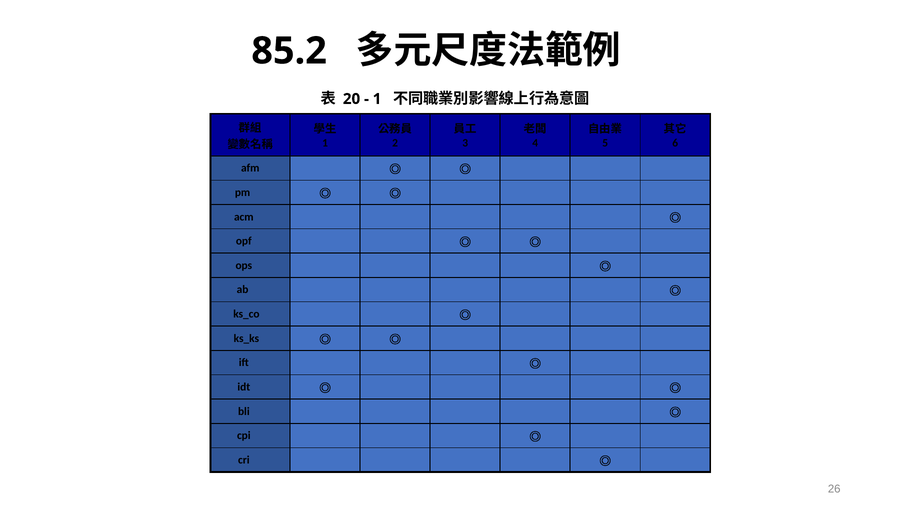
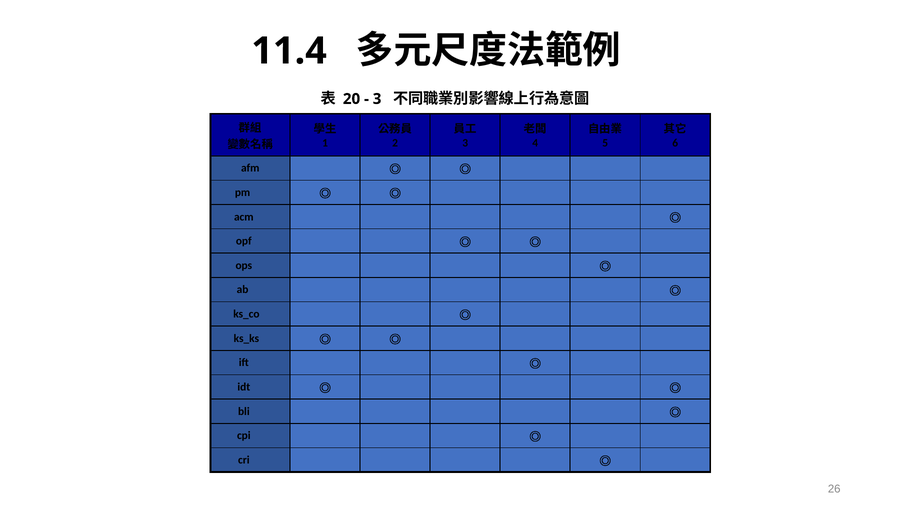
85.2: 85.2 -> 11.4 (289, 51)
1: 1 -> 3 (377, 99)
